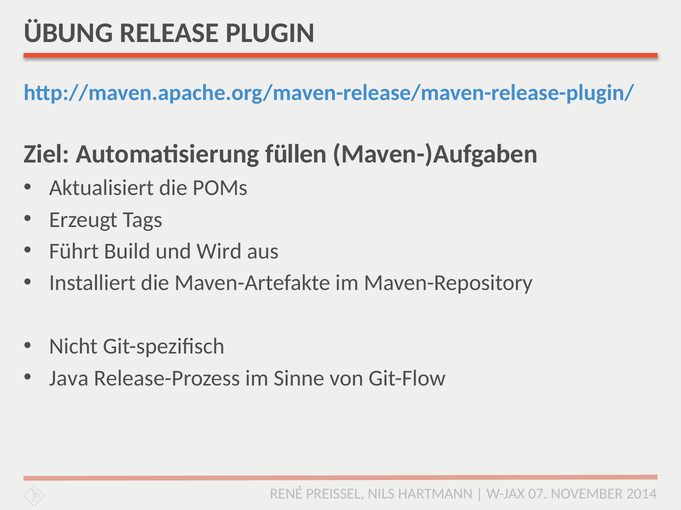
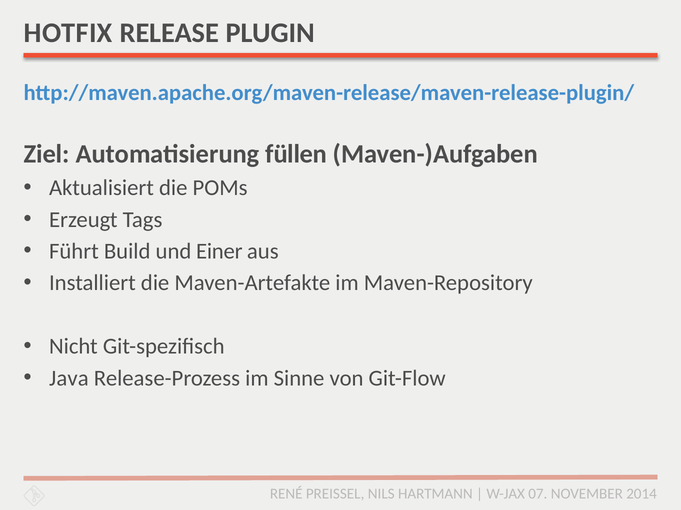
ÜBUNG: ÜBUNG -> HOTFIX (68, 33)
Wird: Wird -> Einer (219, 252)
